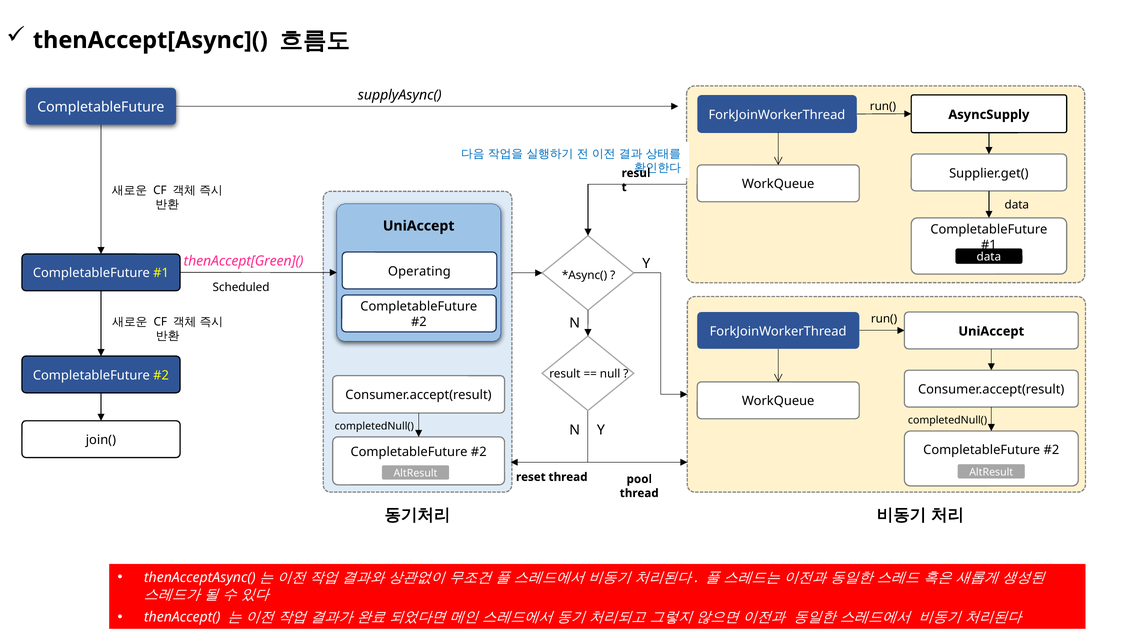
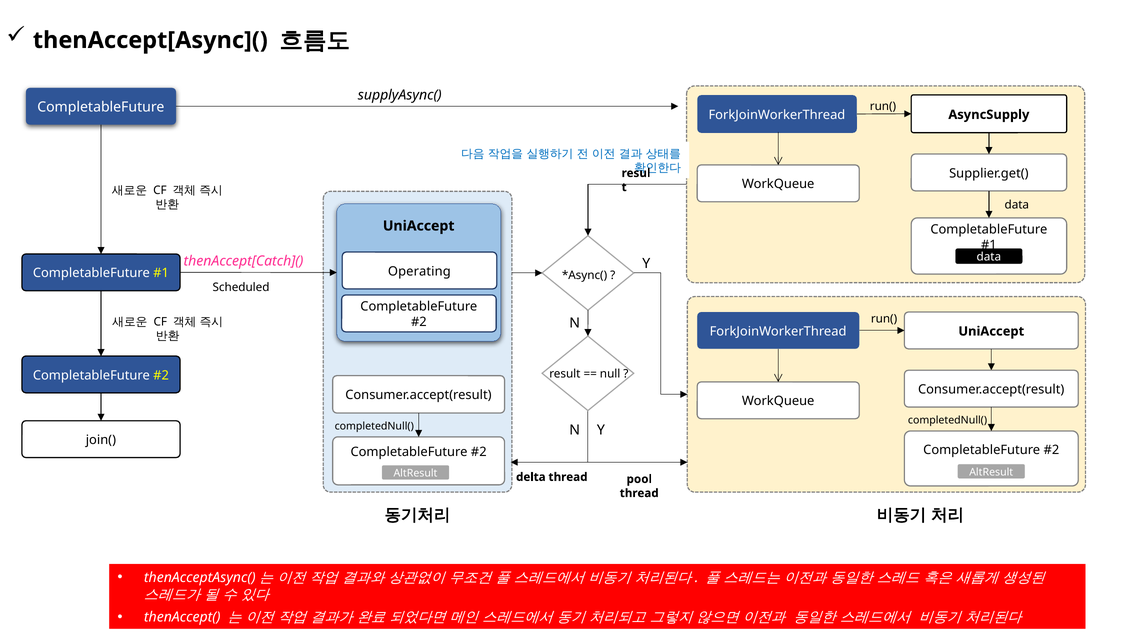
thenAccept[Green](: thenAccept[Green]( -> thenAccept[Catch]( (244, 261)
reset: reset -> delta (531, 477)
